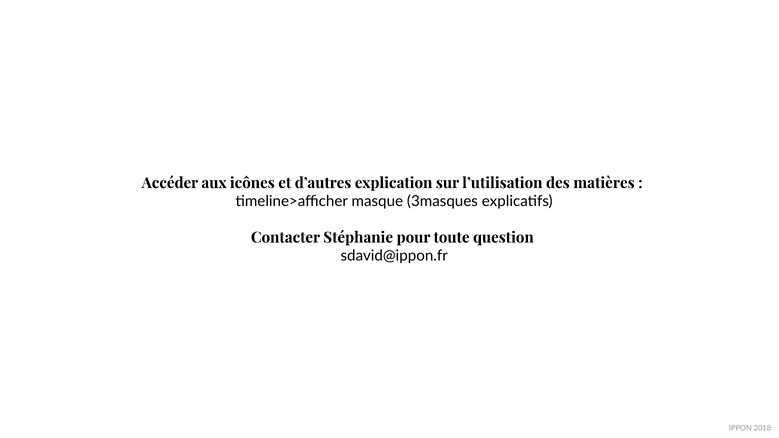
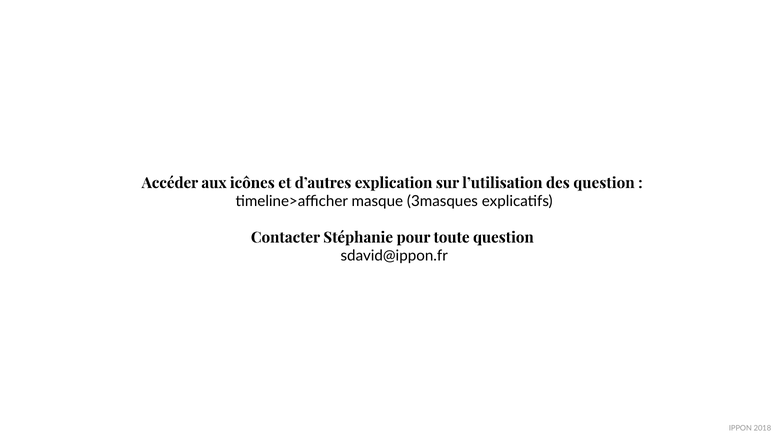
des matières: matières -> question (604, 183)
